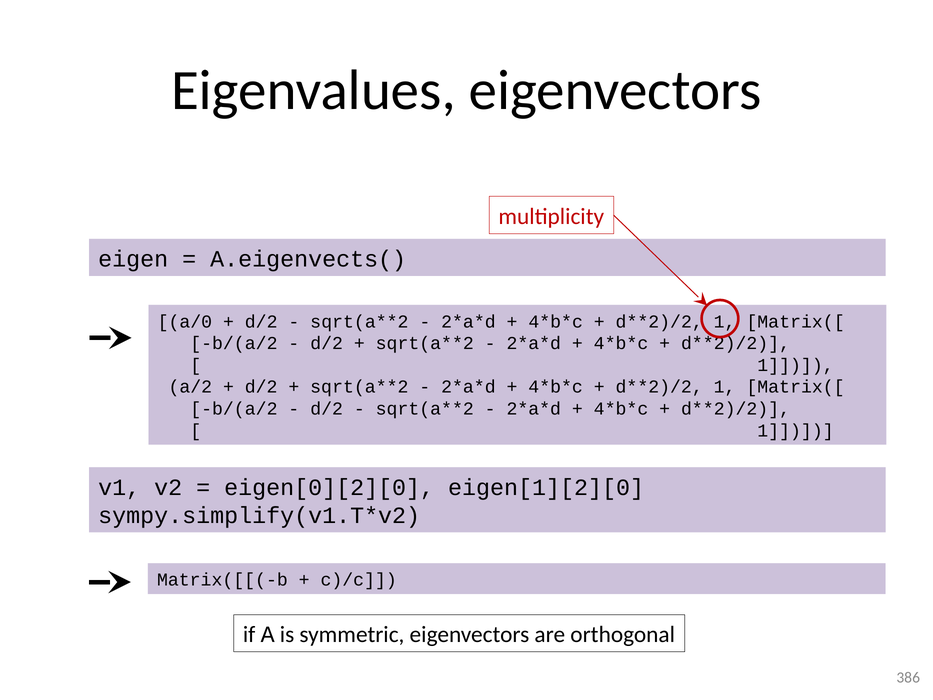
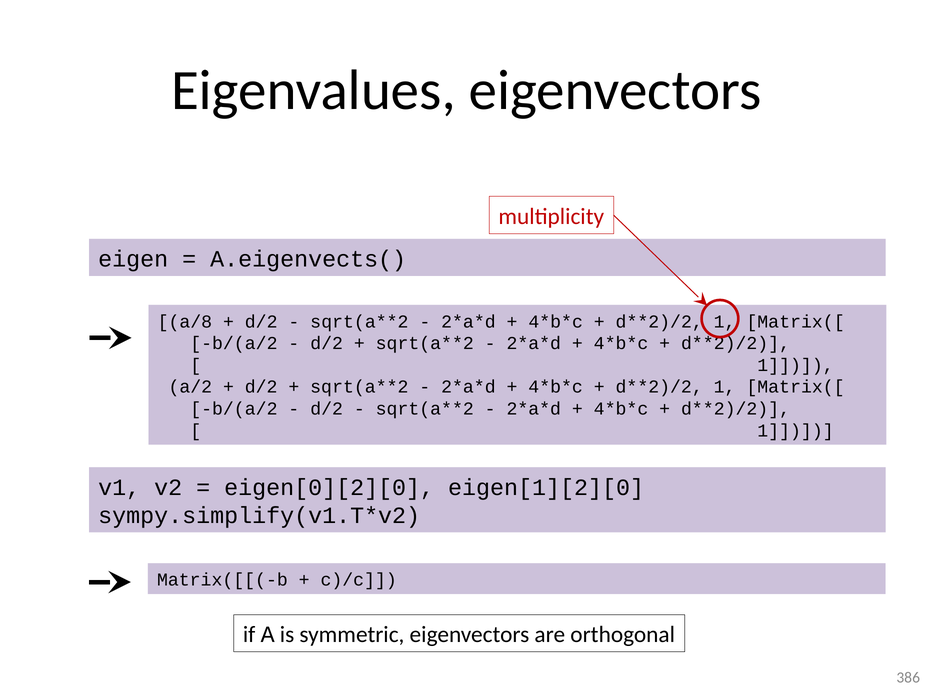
a/0: a/0 -> a/8 (185, 321)
